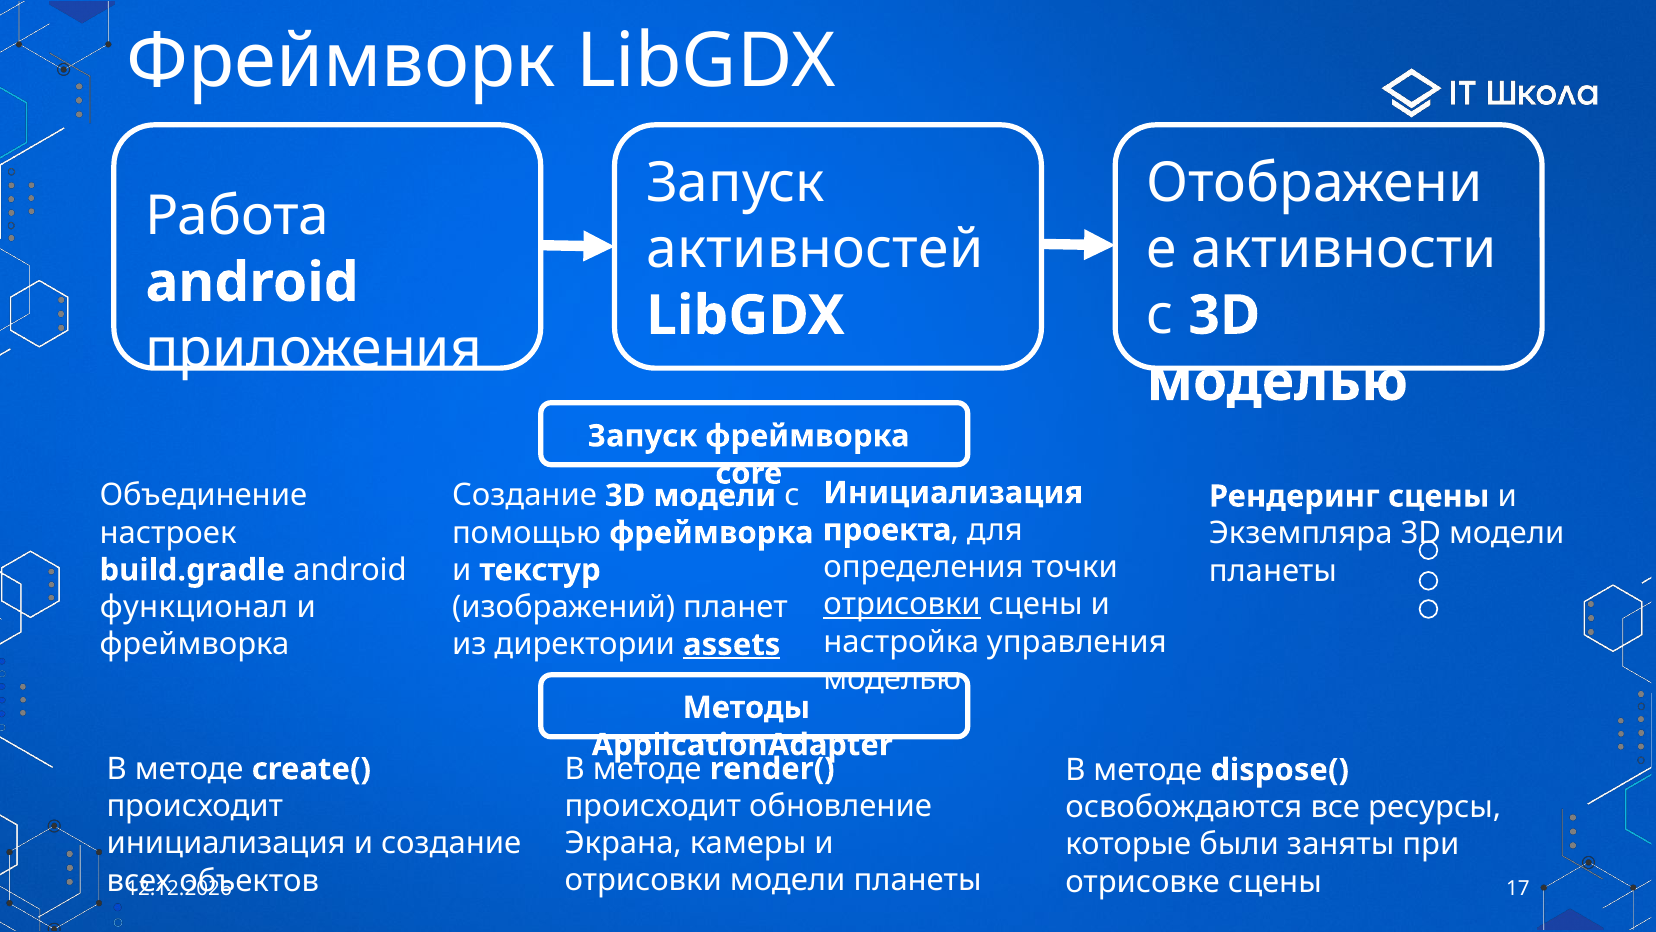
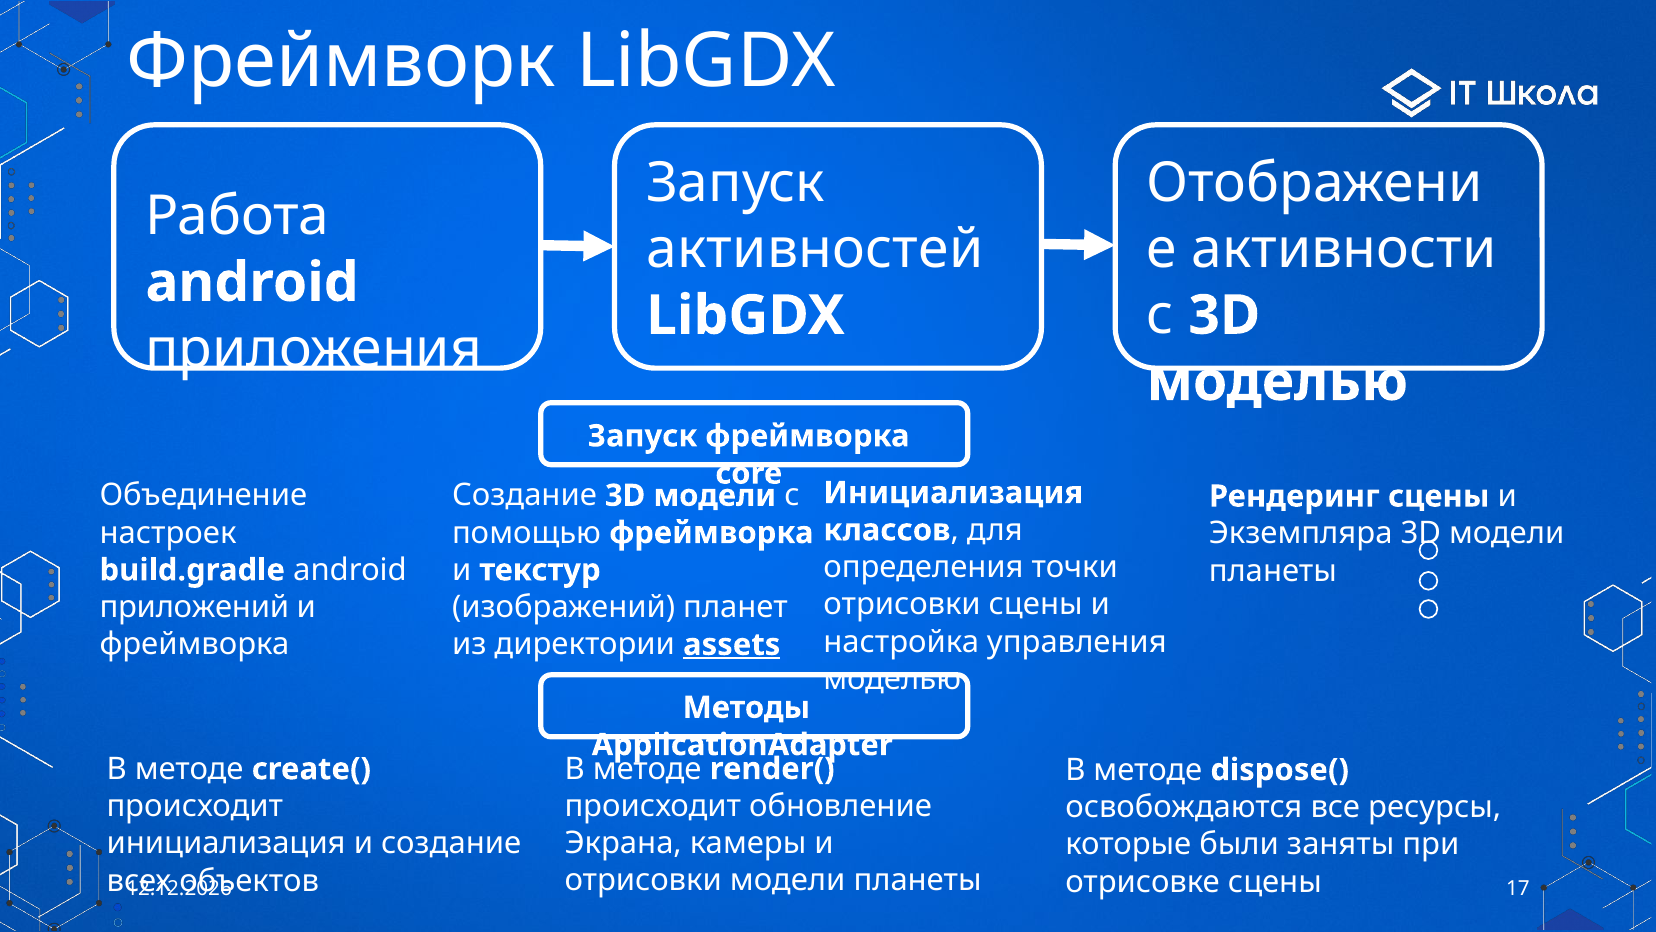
проекта: проекта -> классов (887, 530)
отрисовки underline: present -> none (902, 604)
функционал: функционал -> приложений (194, 607)
